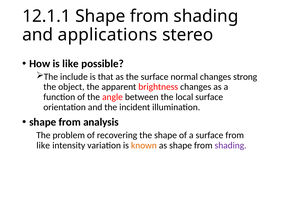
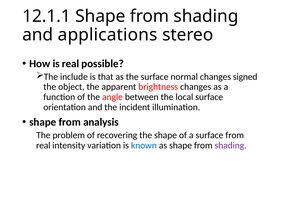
is like: like -> real (71, 64)
strong: strong -> signed (245, 77)
like: like -> real (43, 145)
known colour: orange -> blue (144, 145)
